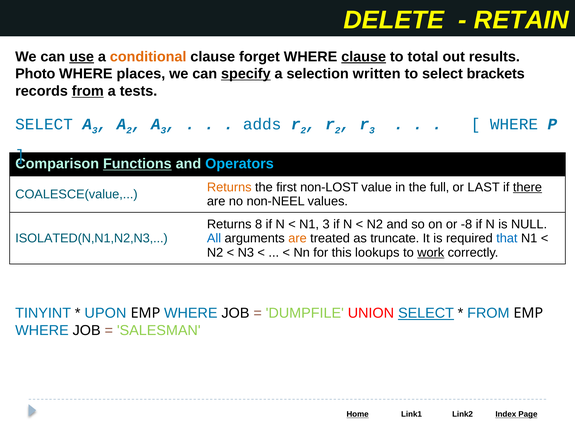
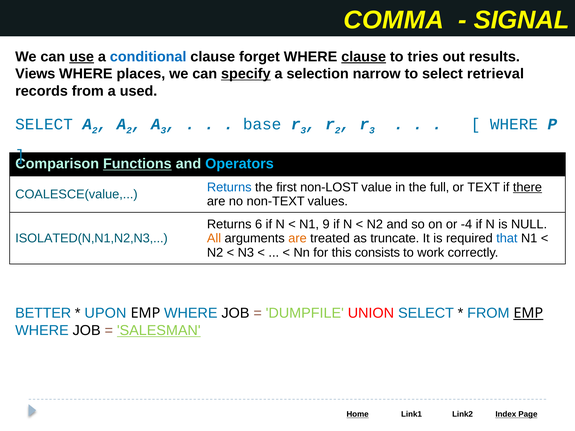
DELETE: DELETE -> COMMA (394, 20)
RETAIN: RETAIN -> SIGNAL (522, 20)
conditional colour: orange -> blue (148, 57)
total: total -> tries (423, 57)
Photo: Photo -> Views (35, 74)
written: written -> narrow (377, 74)
brackets: brackets -> retrieval (496, 74)
from underline: present -> none (88, 91)
tests: tests -> used (139, 91)
SELECT A 3: 3 -> 2 (95, 131)
adds: adds -> base (262, 124)
2: 2 -> 3 (303, 131)
Returns colour: orange -> blue (229, 187)
LAST: LAST -> TEXT (484, 187)
non-NEEL: non-NEEL -> non-TEXT (276, 202)
8: 8 -> 6 (259, 224)
N1 3: 3 -> 9 (326, 224)
-8: -8 -> -4 (466, 224)
All colour: blue -> orange (214, 239)
lookups: lookups -> consists (377, 253)
work underline: present -> none (431, 253)
TINYINT: TINYINT -> BETTER (43, 313)
SELECT underline: present -> none (426, 313)
EMP underline: none -> present (528, 313)
SALESMAN underline: none -> present (159, 331)
